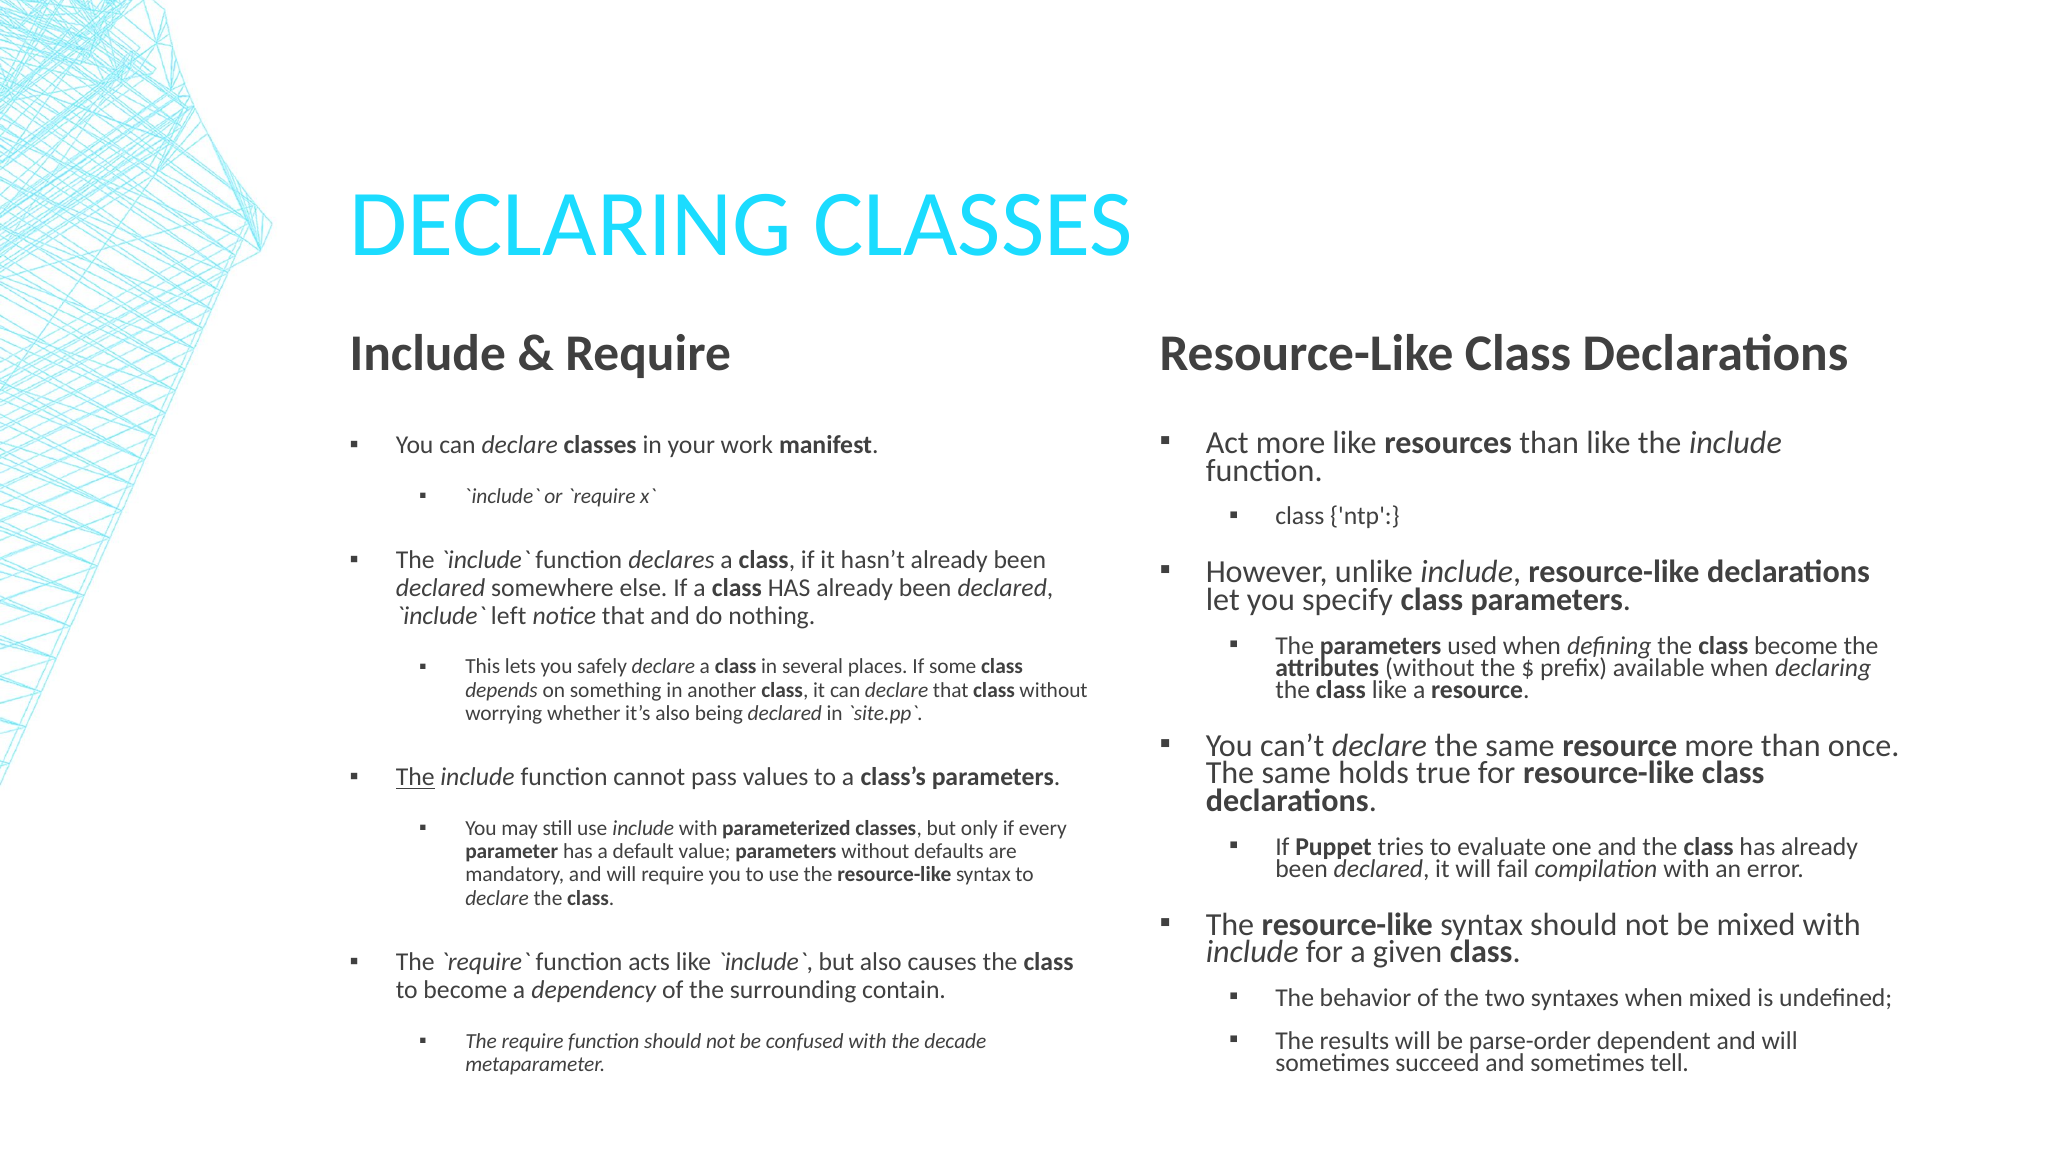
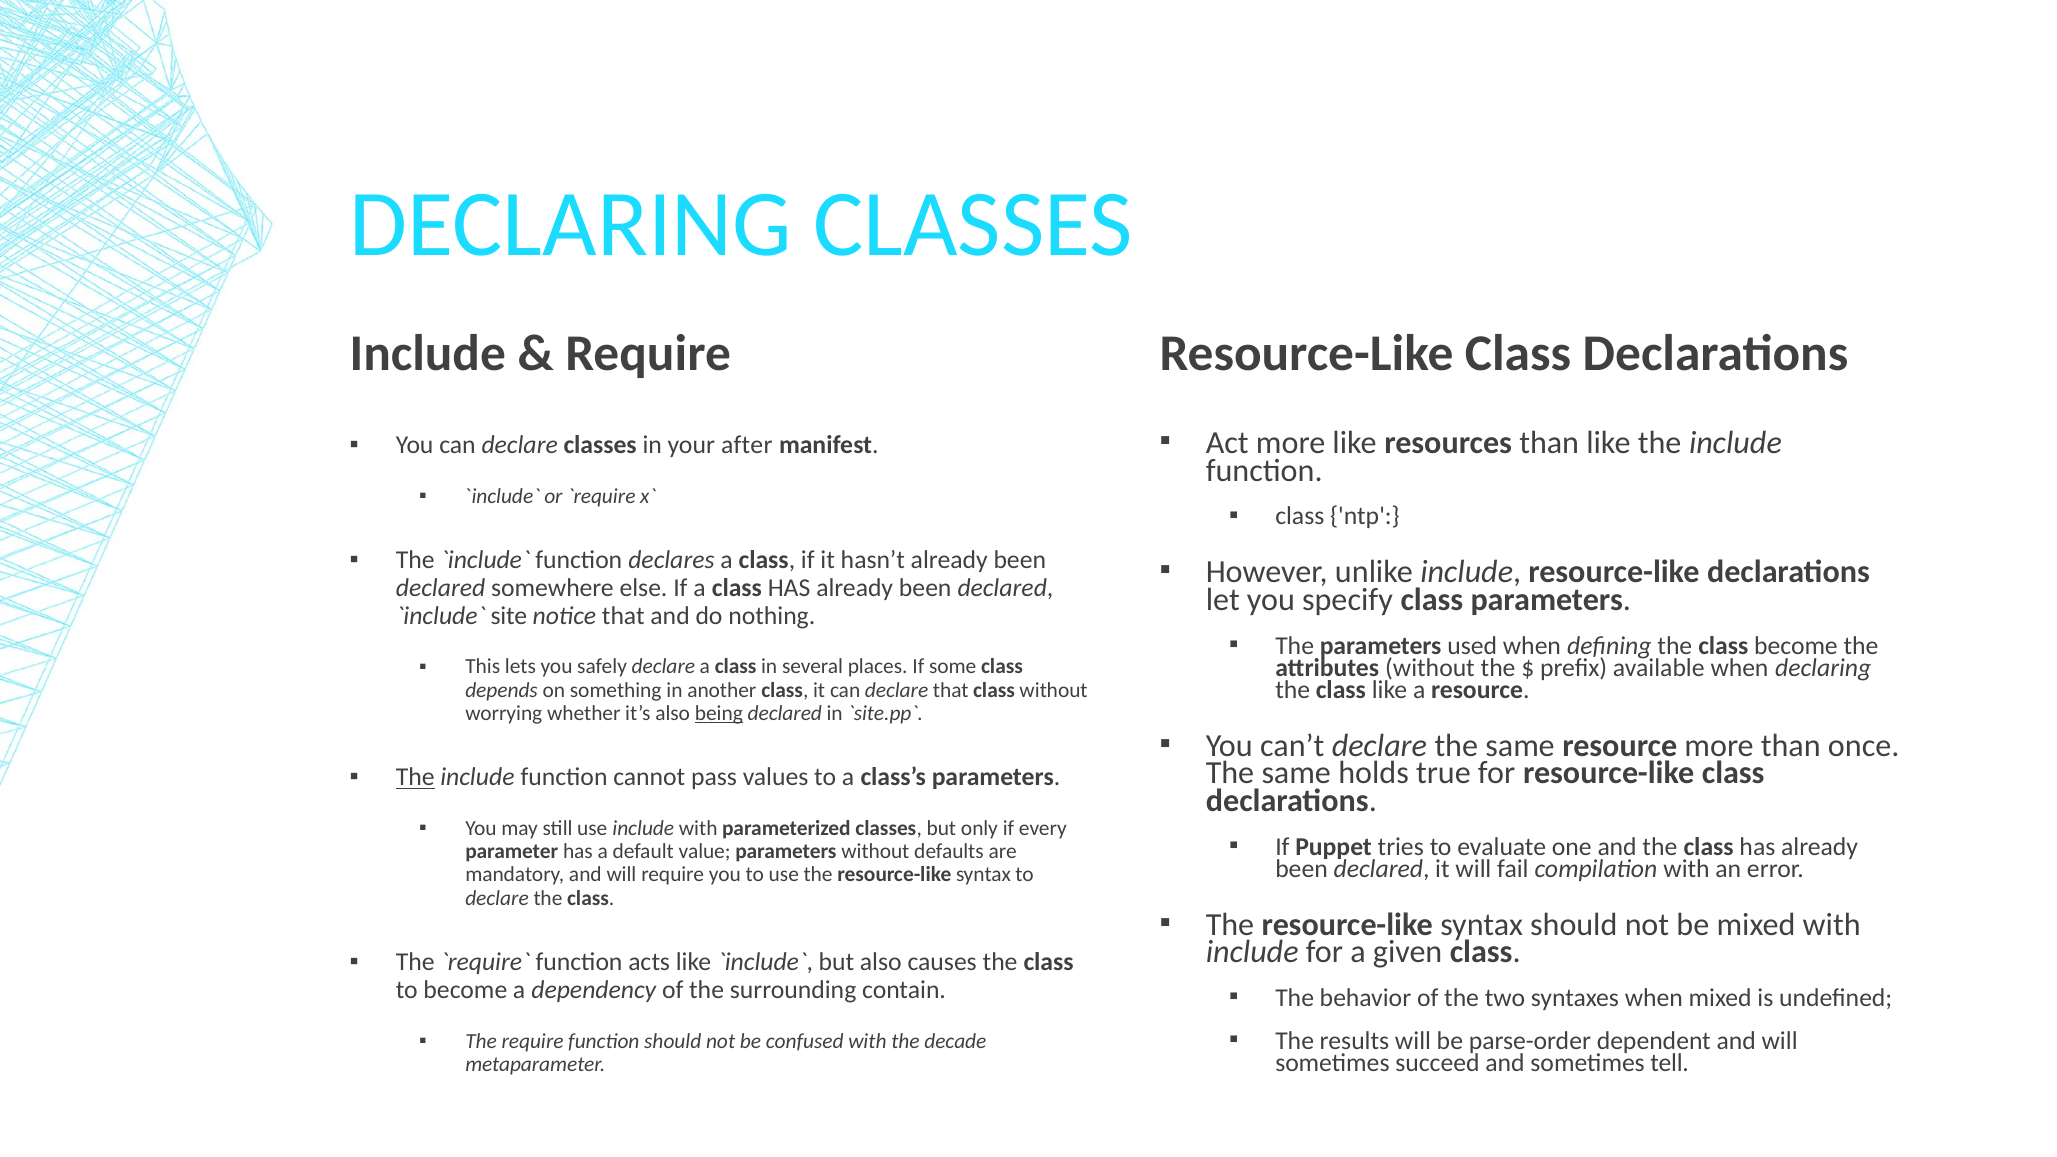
work: work -> after (747, 445)
left: left -> site (509, 616)
being underline: none -> present (719, 713)
